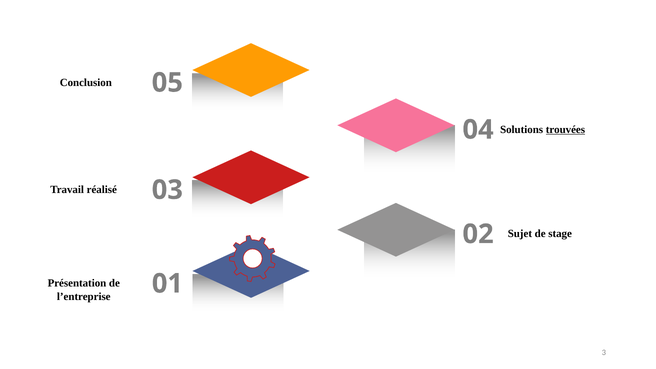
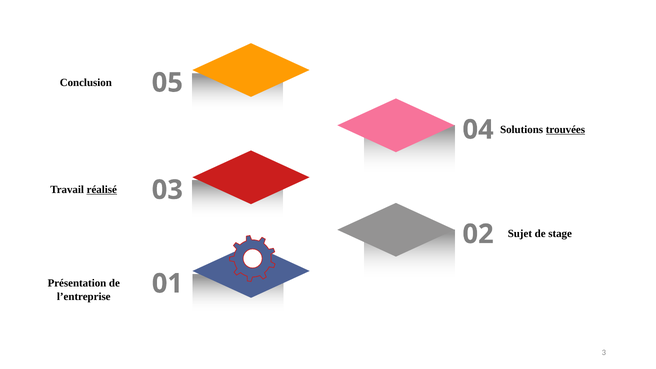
réalisé underline: none -> present (102, 190)
